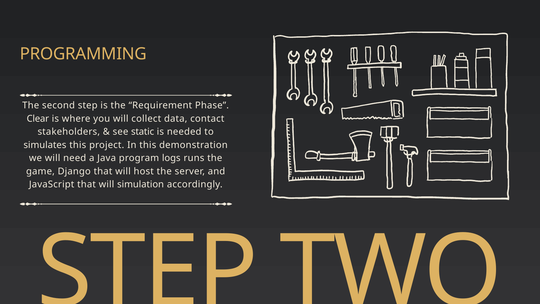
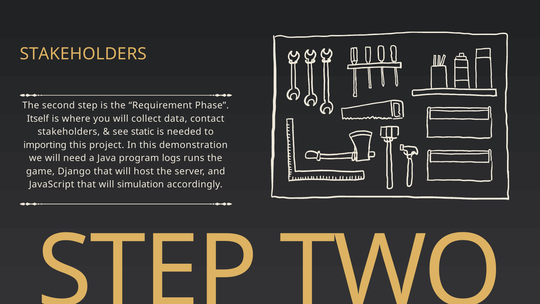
PROGRAMMING: PROGRAMMING -> STAKEHOLDERS (83, 54)
Clear: Clear -> Itself (38, 119)
simulates: simulates -> importing (45, 145)
